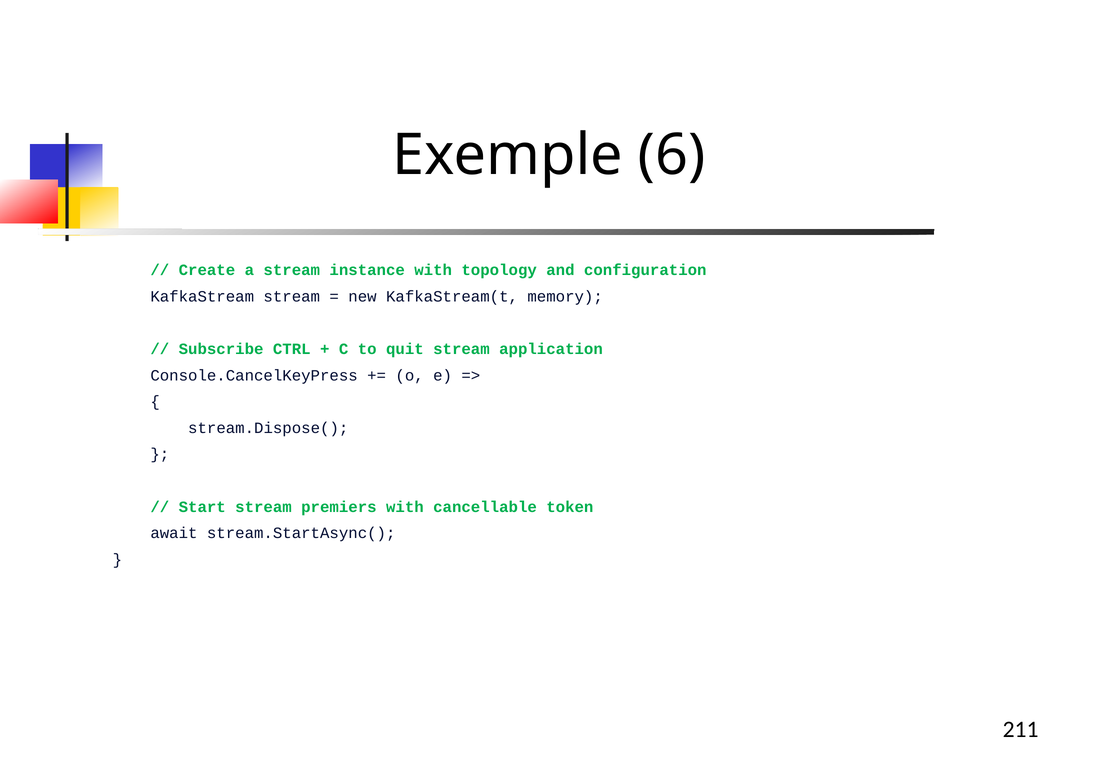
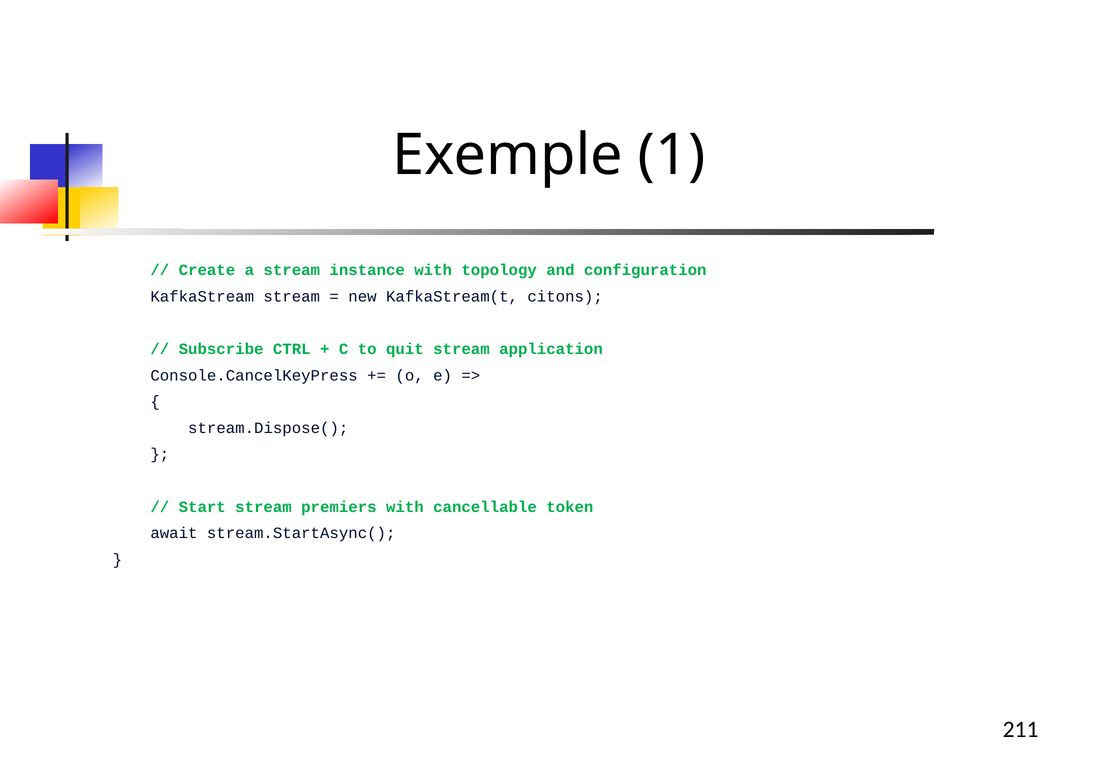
6: 6 -> 1 (672, 155)
memory: memory -> citons (565, 296)
